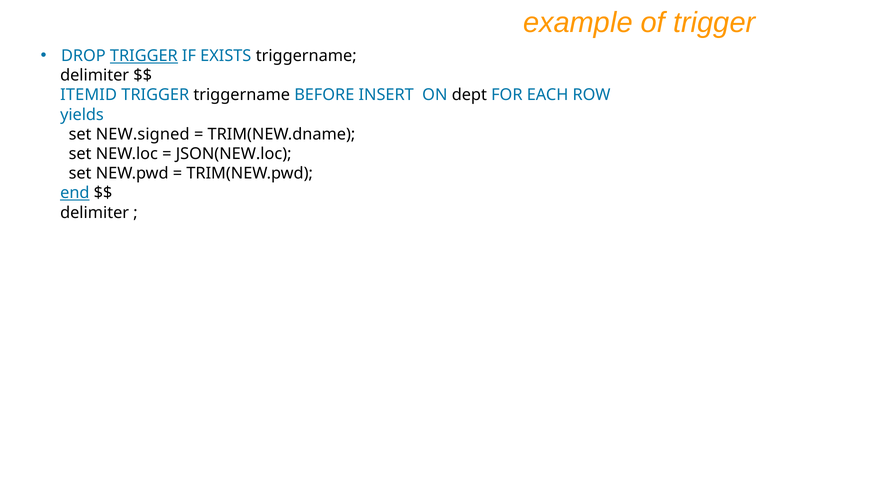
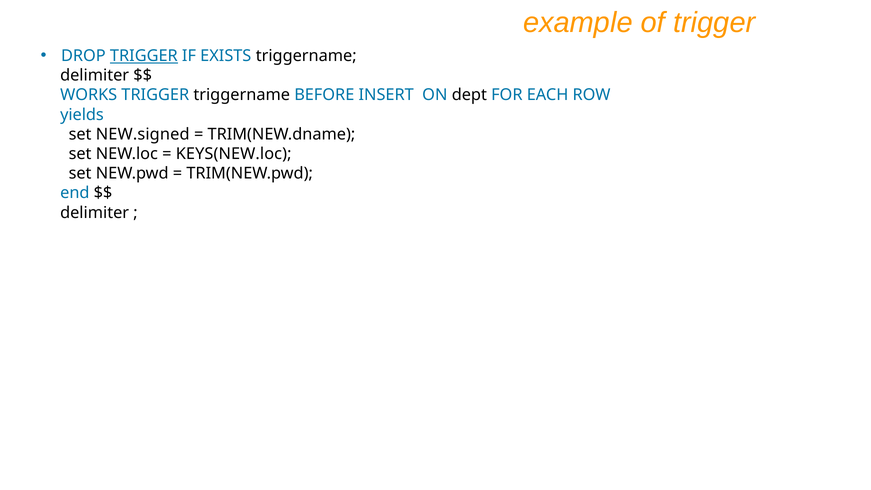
ITEMID: ITEMID -> WORKS (89, 95)
JSON(NEW.loc: JSON(NEW.loc -> KEYS(NEW.loc (234, 154)
end underline: present -> none (75, 193)
